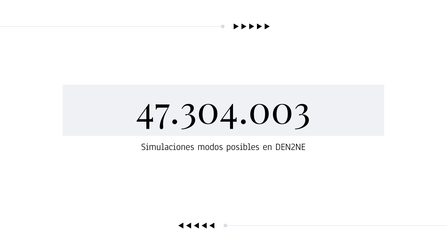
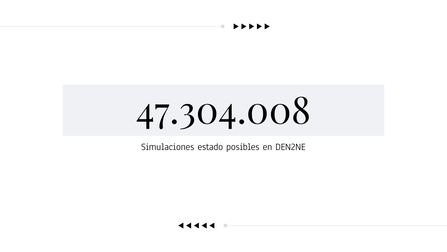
47.304.003: 47.304.003 -> 47.304.008 (223, 111)
modos: modos -> estado (210, 147)
